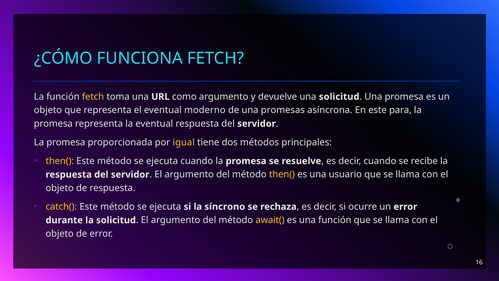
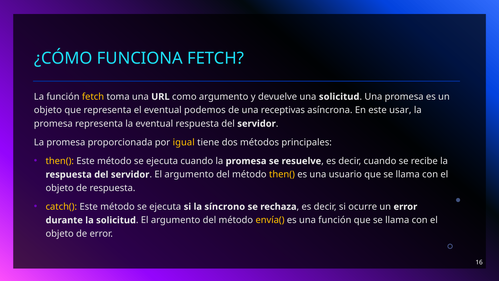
moderno: moderno -> podemos (205, 110)
promesas: promesas -> receptivas (283, 110)
para: para -> usar (400, 110)
await(: await( -> envía( (270, 220)
